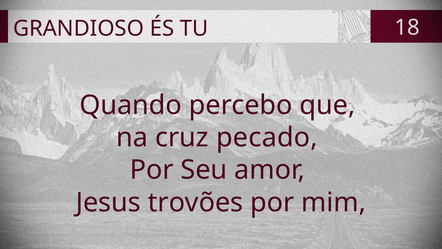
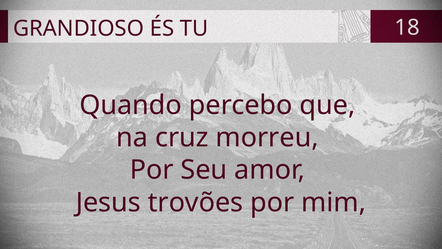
pecado: pecado -> morreu (267, 137)
